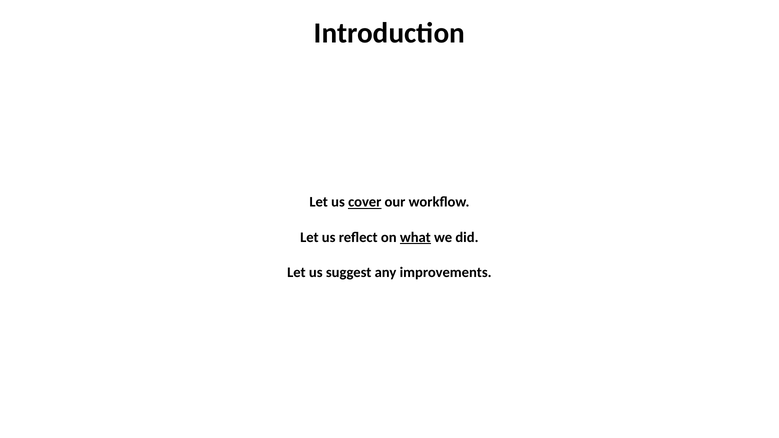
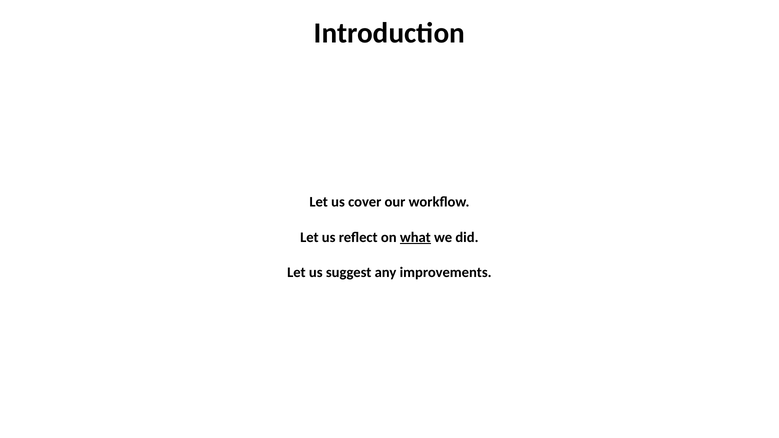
cover underline: present -> none (365, 202)
